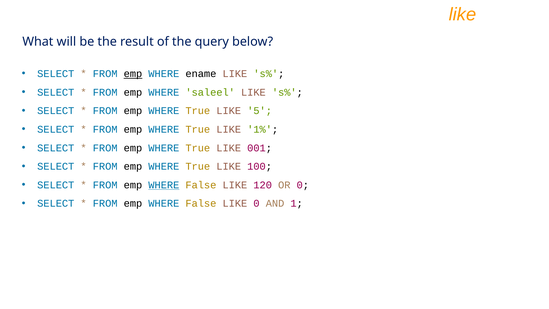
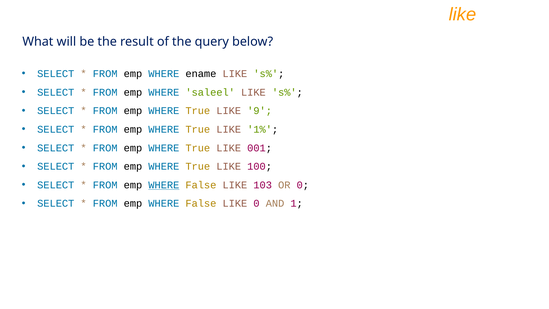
emp underline: present -> none (133, 74)
5: 5 -> 9 (260, 111)
120: 120 -> 103 (263, 185)
